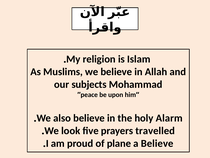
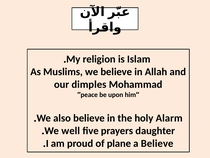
subjects: subjects -> dimples (89, 84)
look: look -> well (71, 130)
travelled: travelled -> daughter (155, 130)
